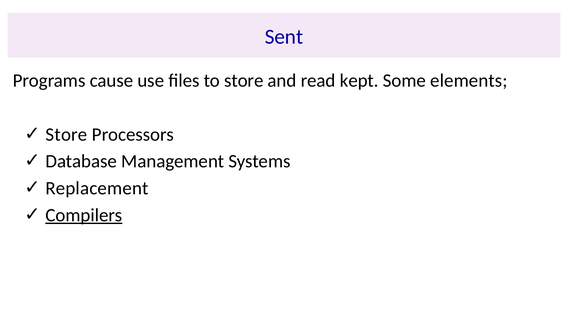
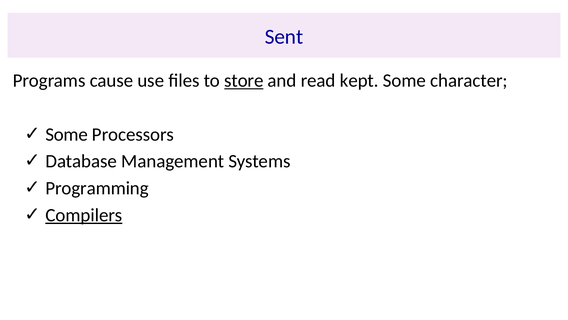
store underline: none -> present (244, 80)
elements: elements -> character (469, 80)
Store: Store -> Some (67, 134)
Replacement: Replacement -> Programming (97, 188)
